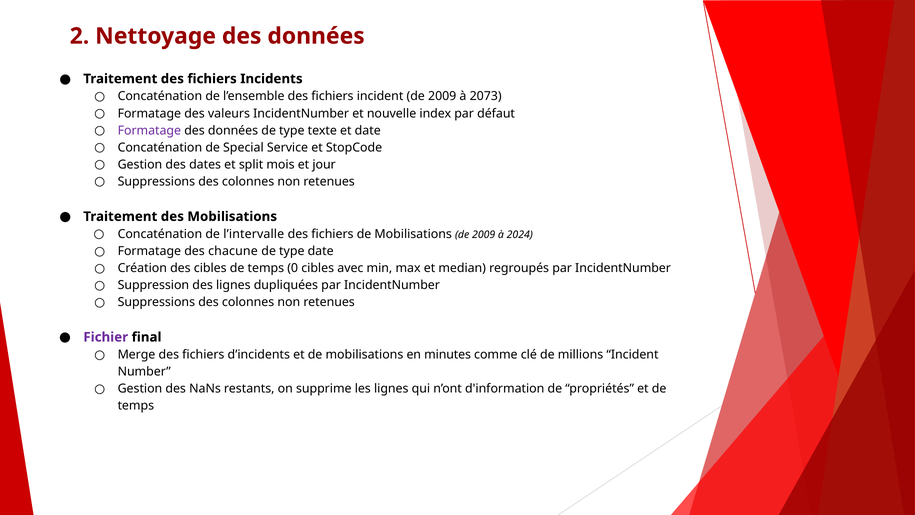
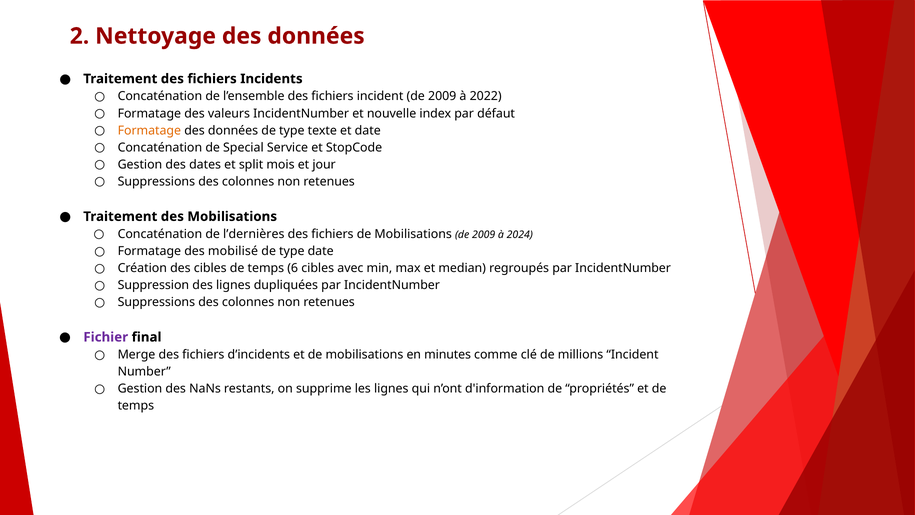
2073: 2073 -> 2022 (486, 96)
Formatage colour: purple -> orange (149, 130)
l’intervalle: l’intervalle -> l’dernières (254, 234)
chacune: chacune -> mobilisé (233, 251)
0: 0 -> 6 (293, 268)
